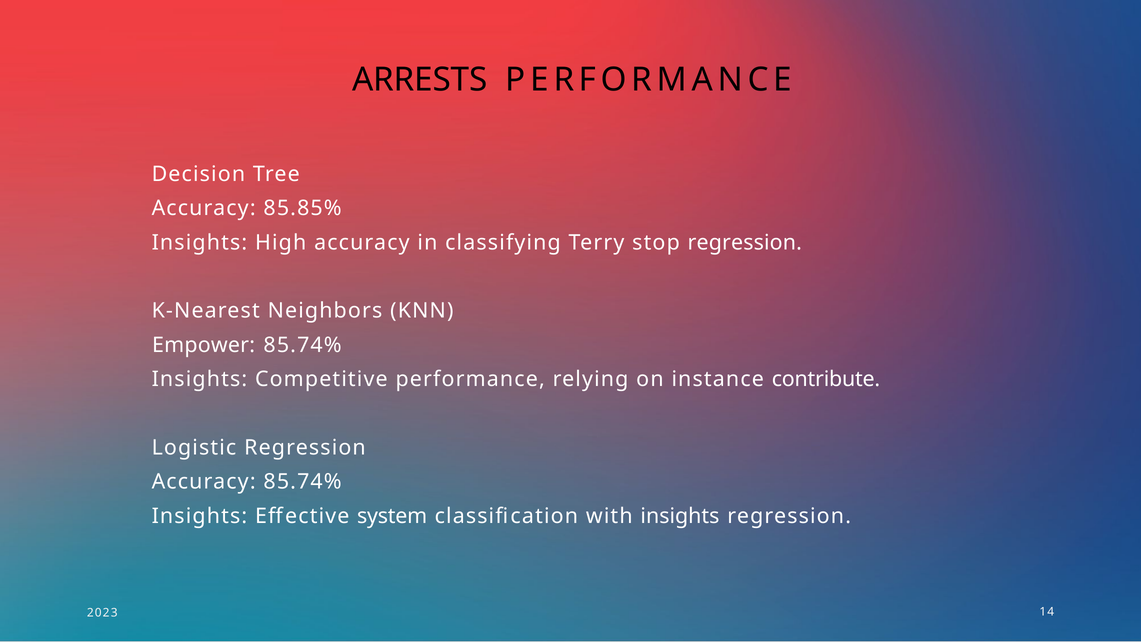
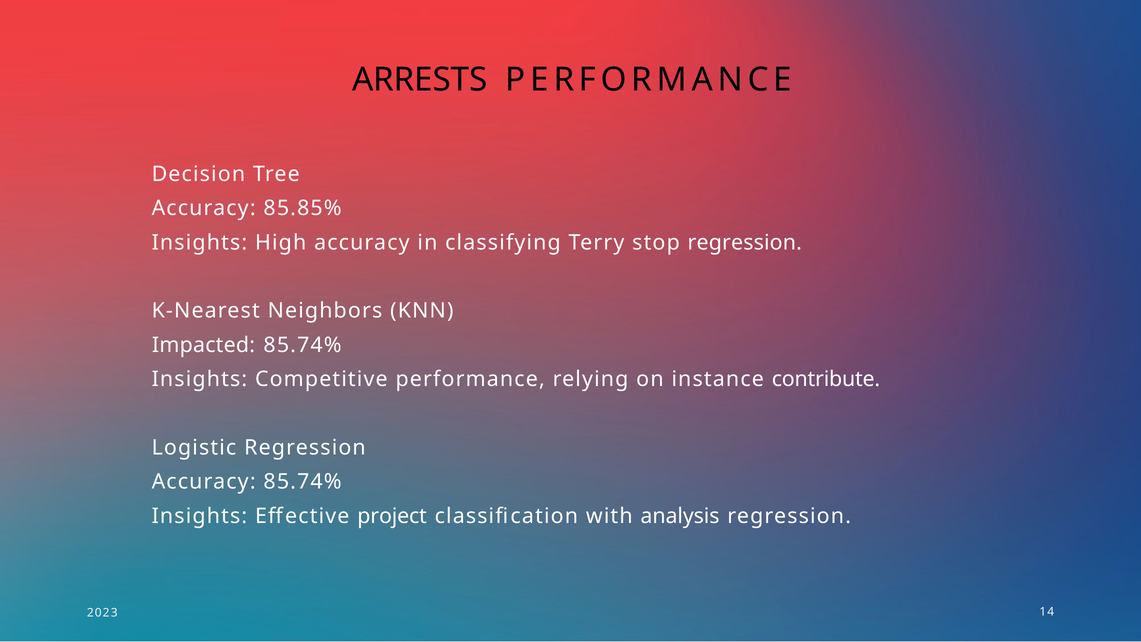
Empower: Empower -> Impacted (204, 345)
system: system -> project (392, 516)
with insights: insights -> analysis (680, 516)
